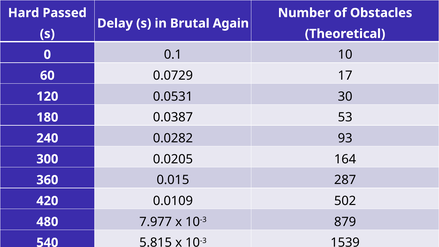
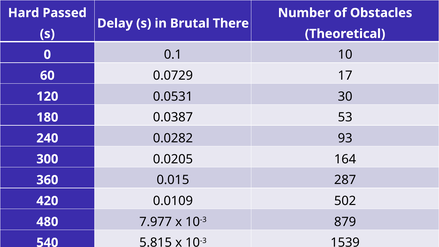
Again: Again -> There (231, 23)
